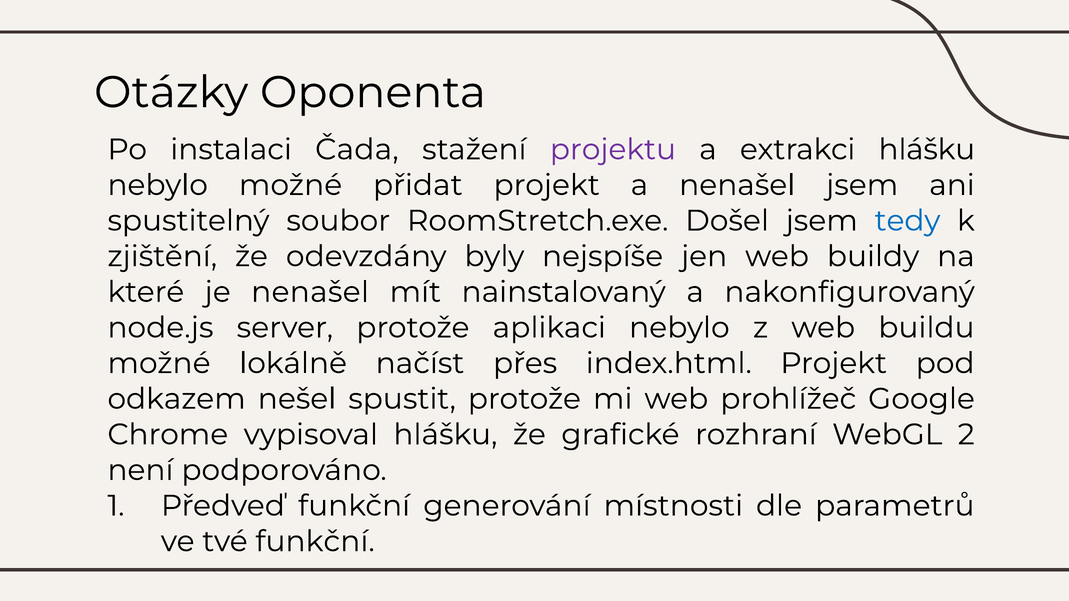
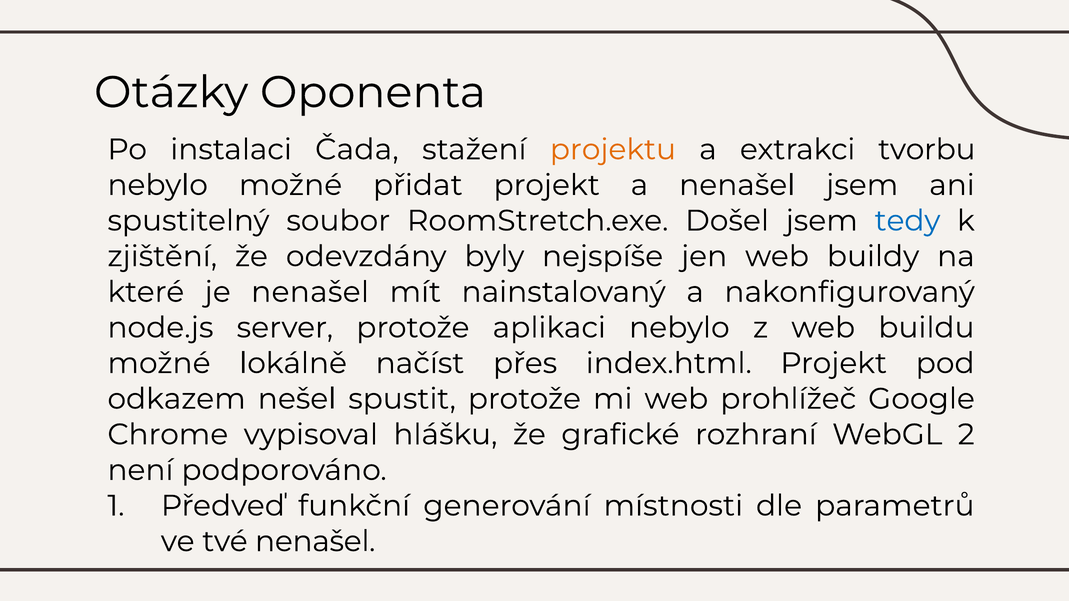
projektu colour: purple -> orange (613, 150)
extrakci hlášku: hlášku -> tvorbu (927, 150)
tvé funkční: funkční -> nenašel (315, 542)
